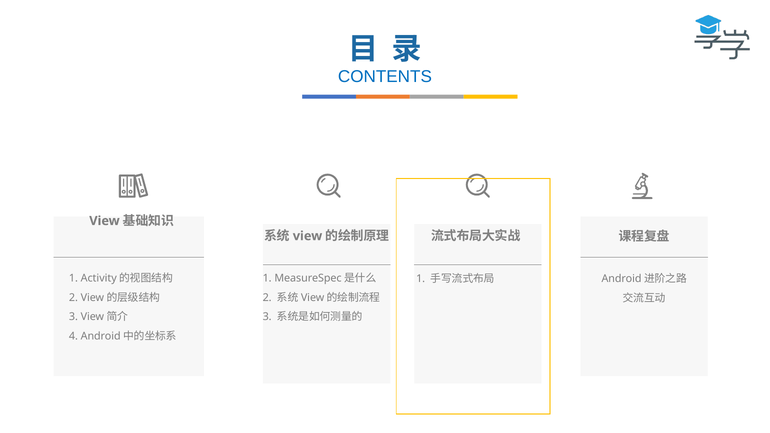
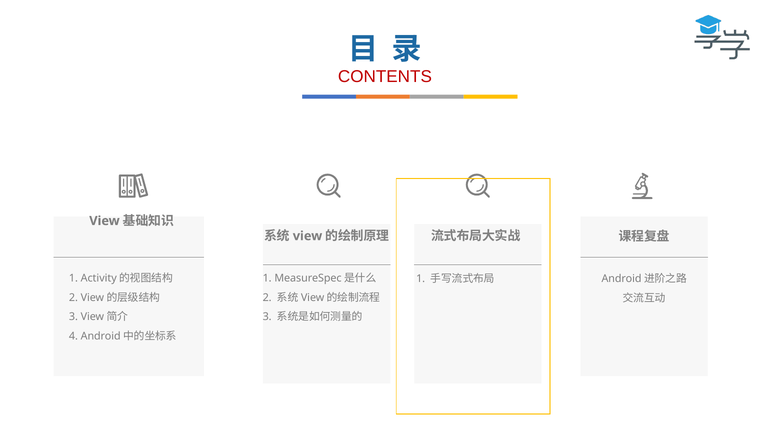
CONTENTS colour: blue -> red (385, 77)
